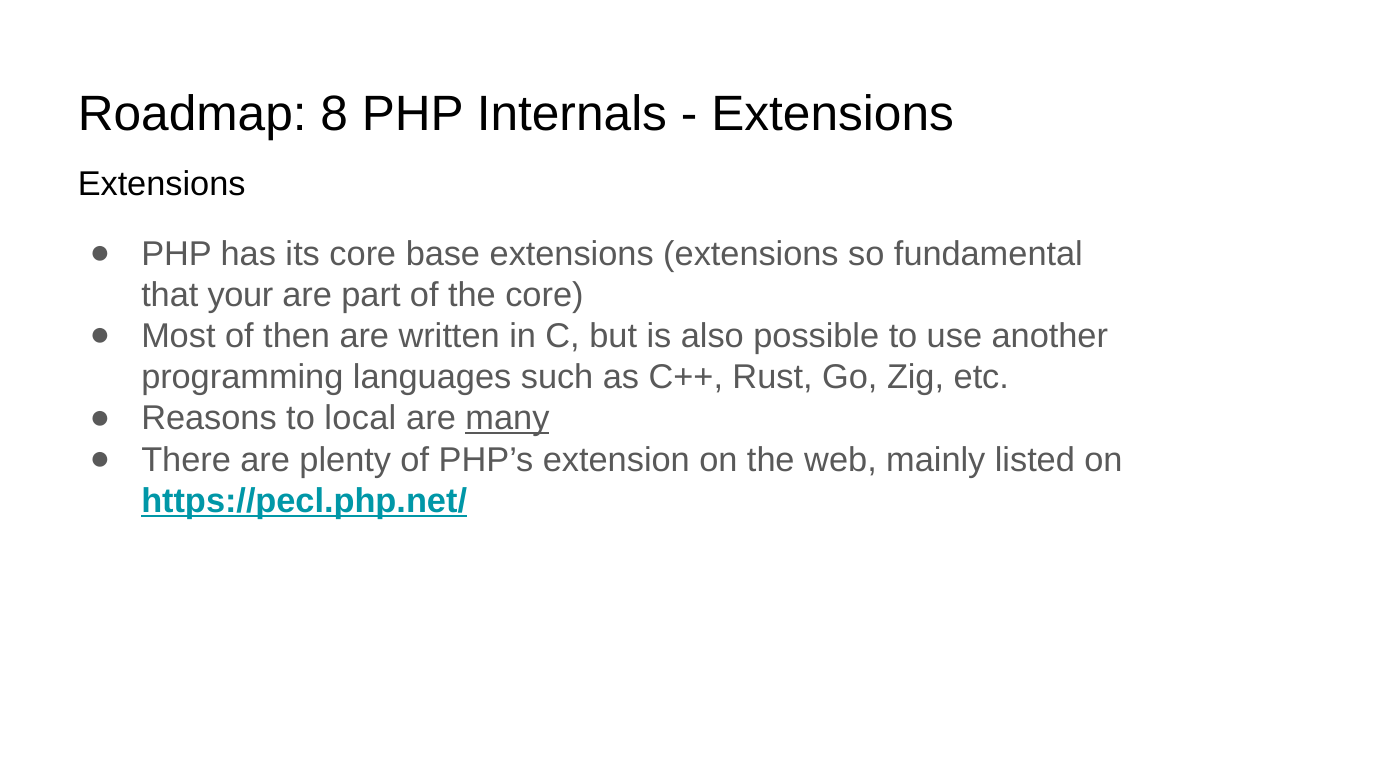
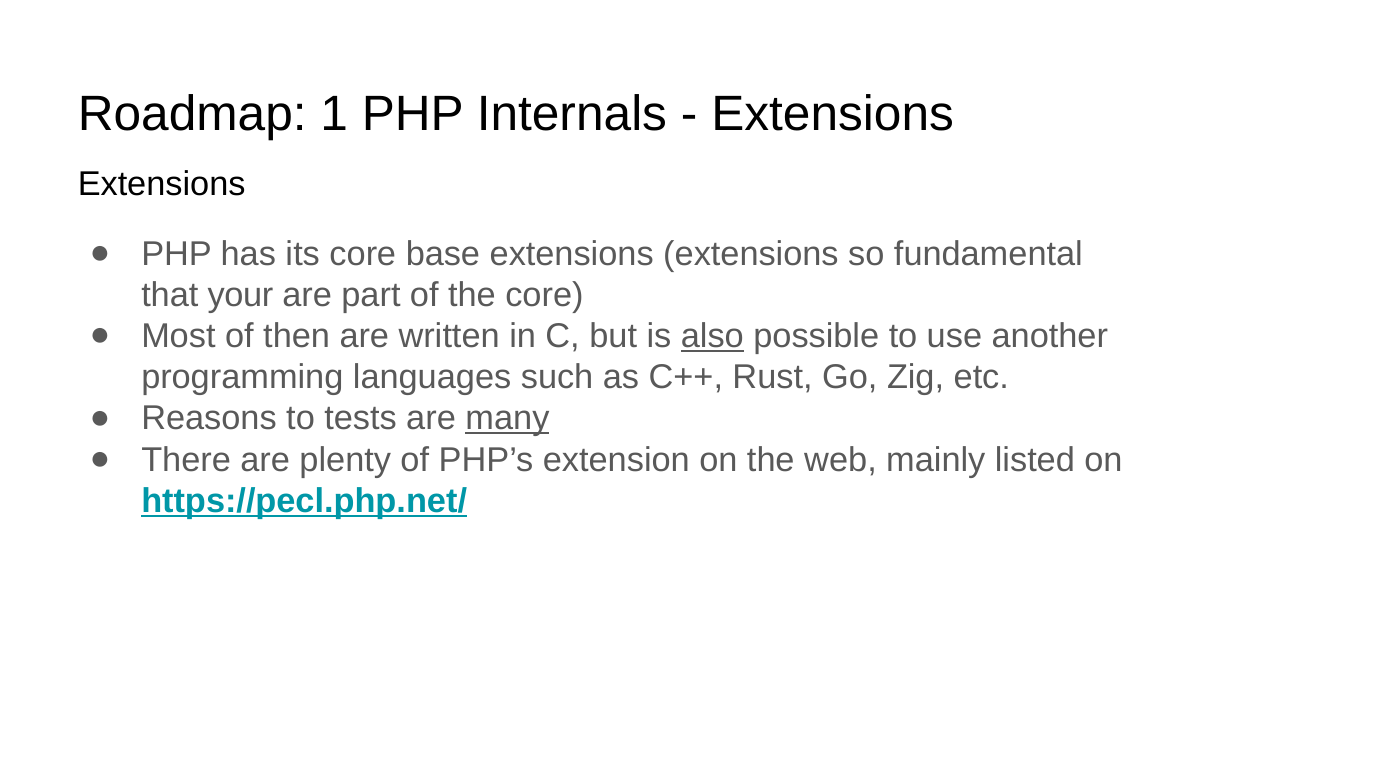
8: 8 -> 1 (334, 114)
also underline: none -> present (712, 336)
local: local -> tests (361, 419)
